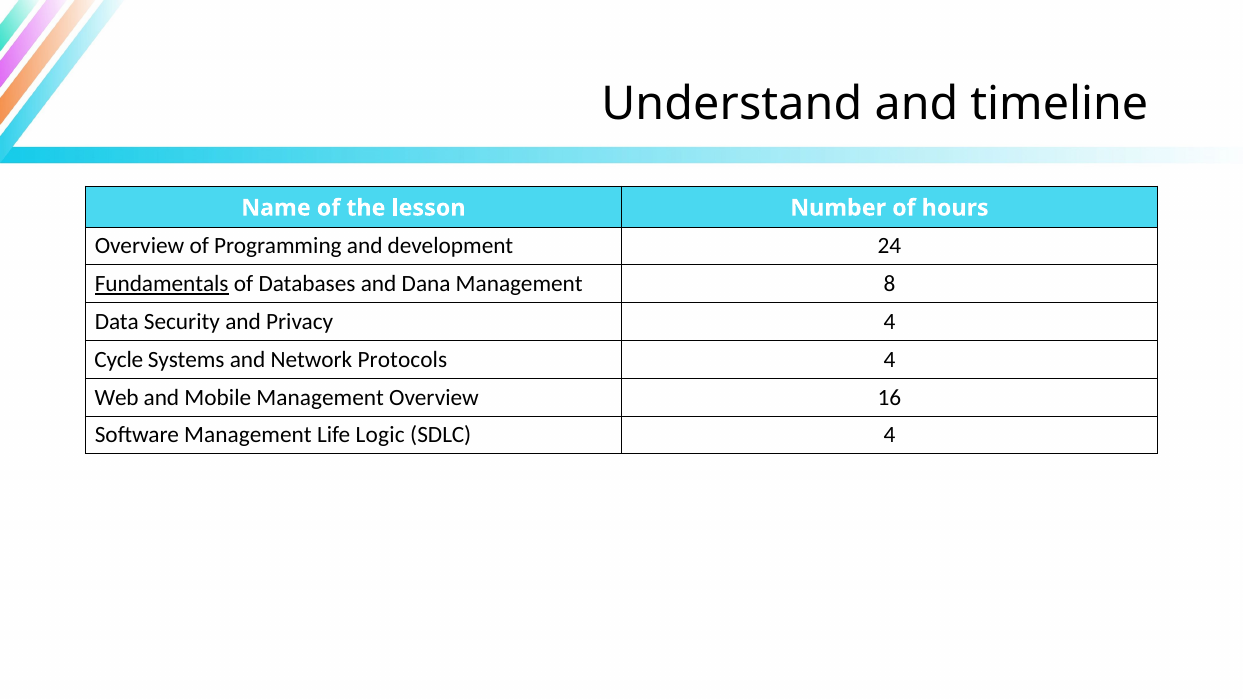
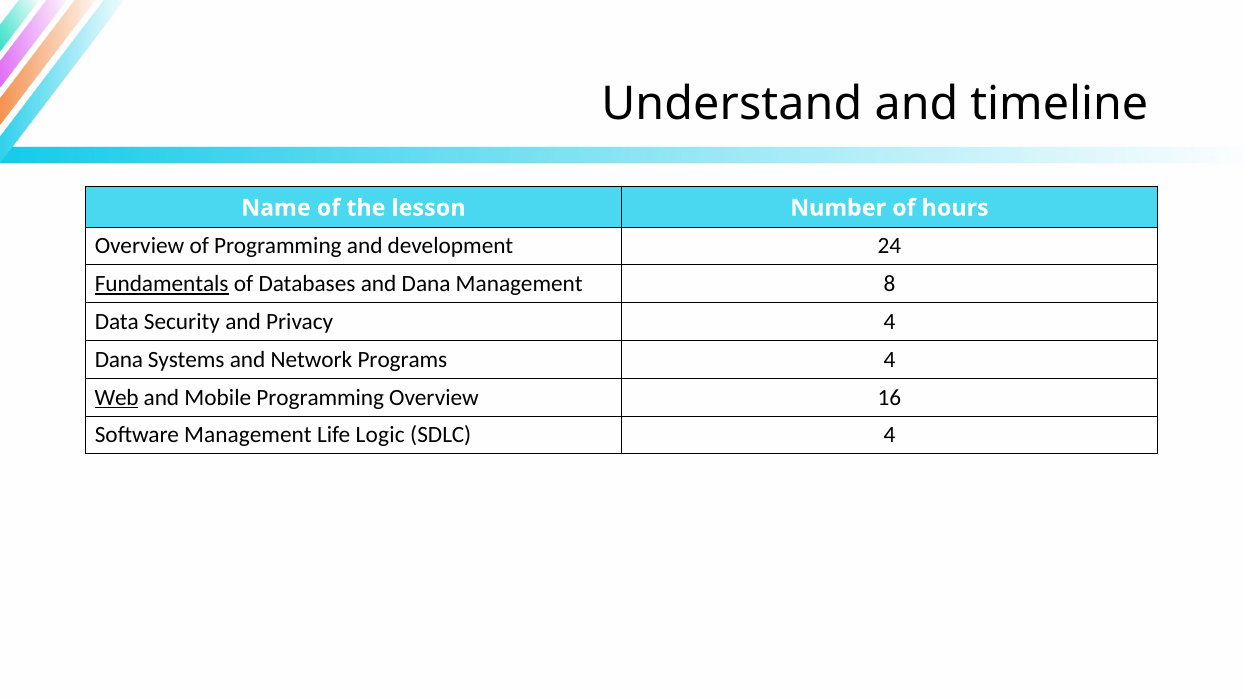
Cycle: Cycle -> Dana (119, 360)
Protocols: Protocols -> Programs (402, 360)
Web underline: none -> present (117, 398)
Mobile Management: Management -> Programming (320, 398)
